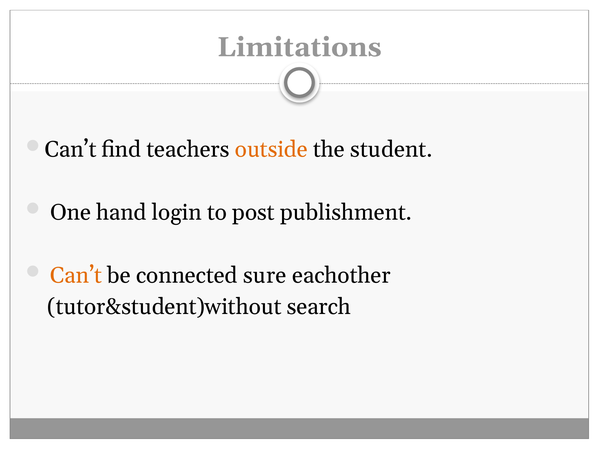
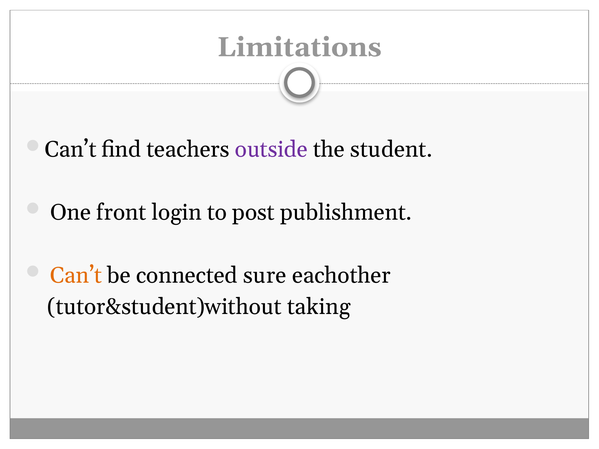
outside colour: orange -> purple (271, 150)
hand: hand -> front (121, 212)
search: search -> taking (319, 307)
